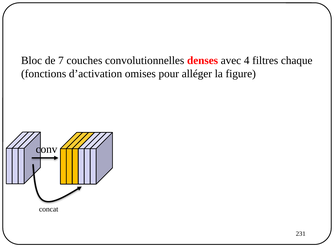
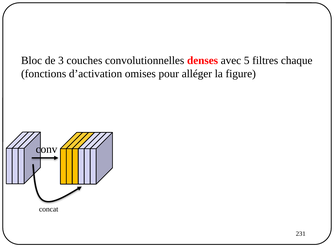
7: 7 -> 3 (61, 61)
4: 4 -> 5 (247, 61)
